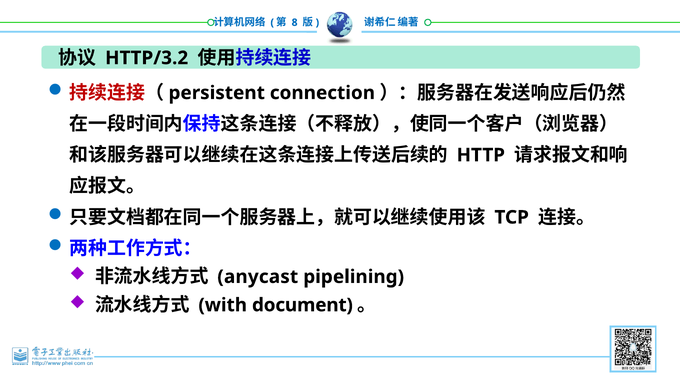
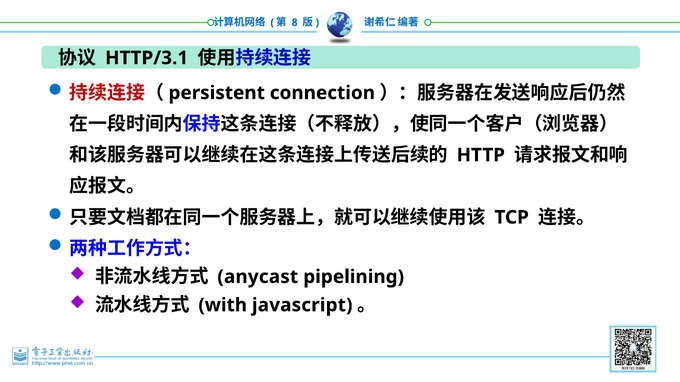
HTTP/3.2: HTTP/3.2 -> HTTP/3.1 (147, 58)
document: document -> javascript (302, 305)
